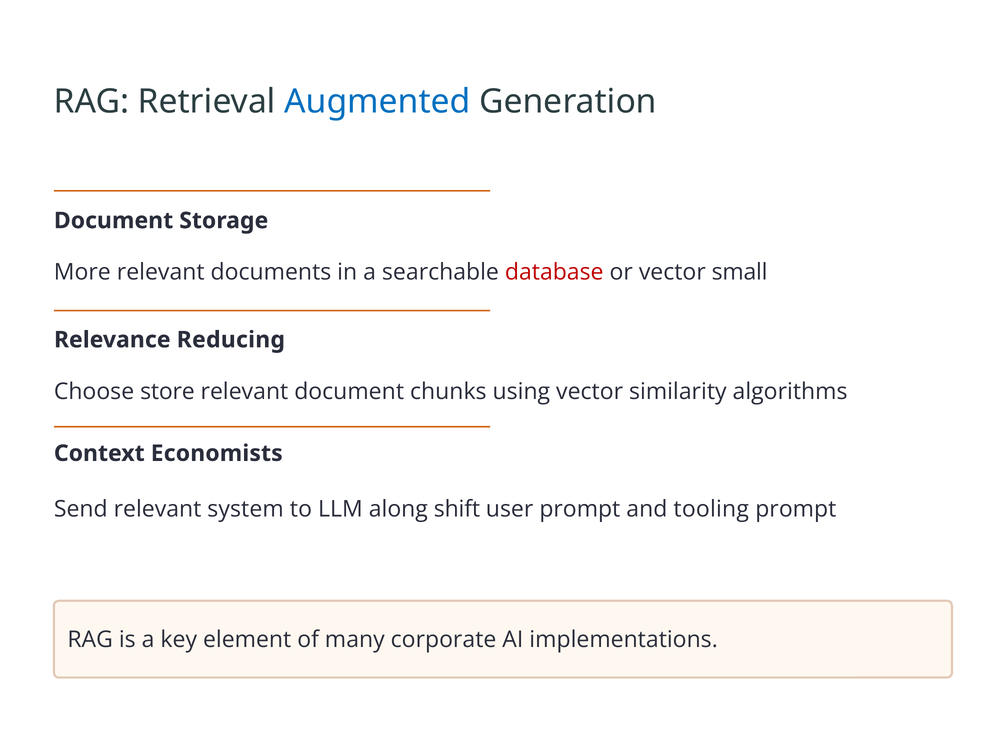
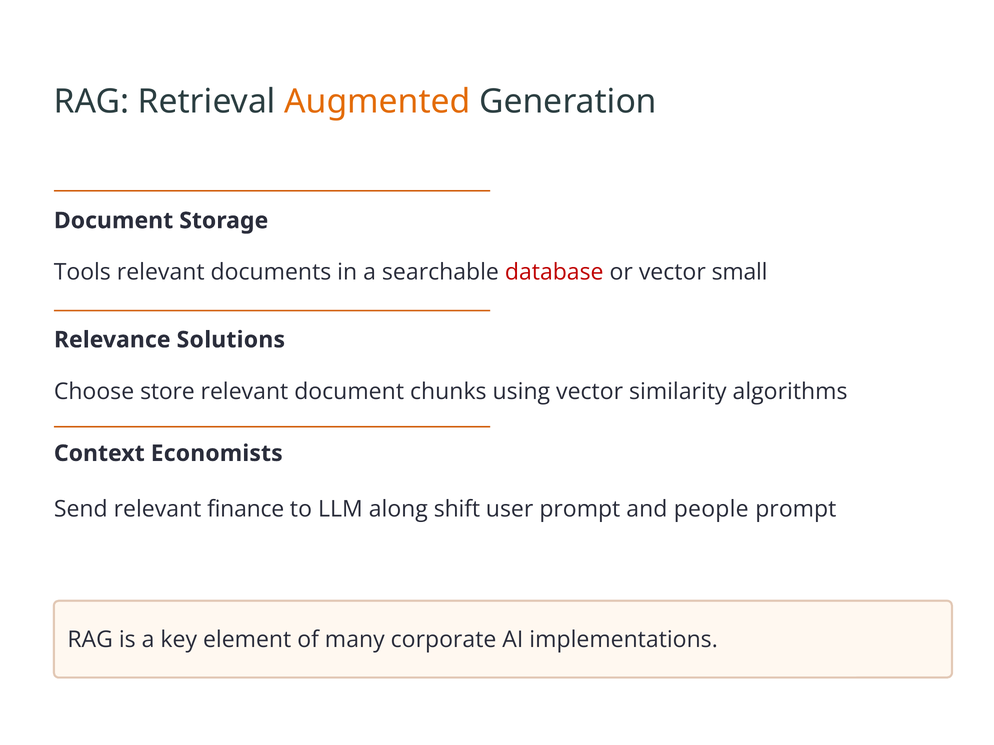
Augmented colour: blue -> orange (377, 102)
More: More -> Tools (82, 272)
Reducing: Reducing -> Solutions (231, 340)
system: system -> finance (246, 509)
tooling: tooling -> people (711, 509)
